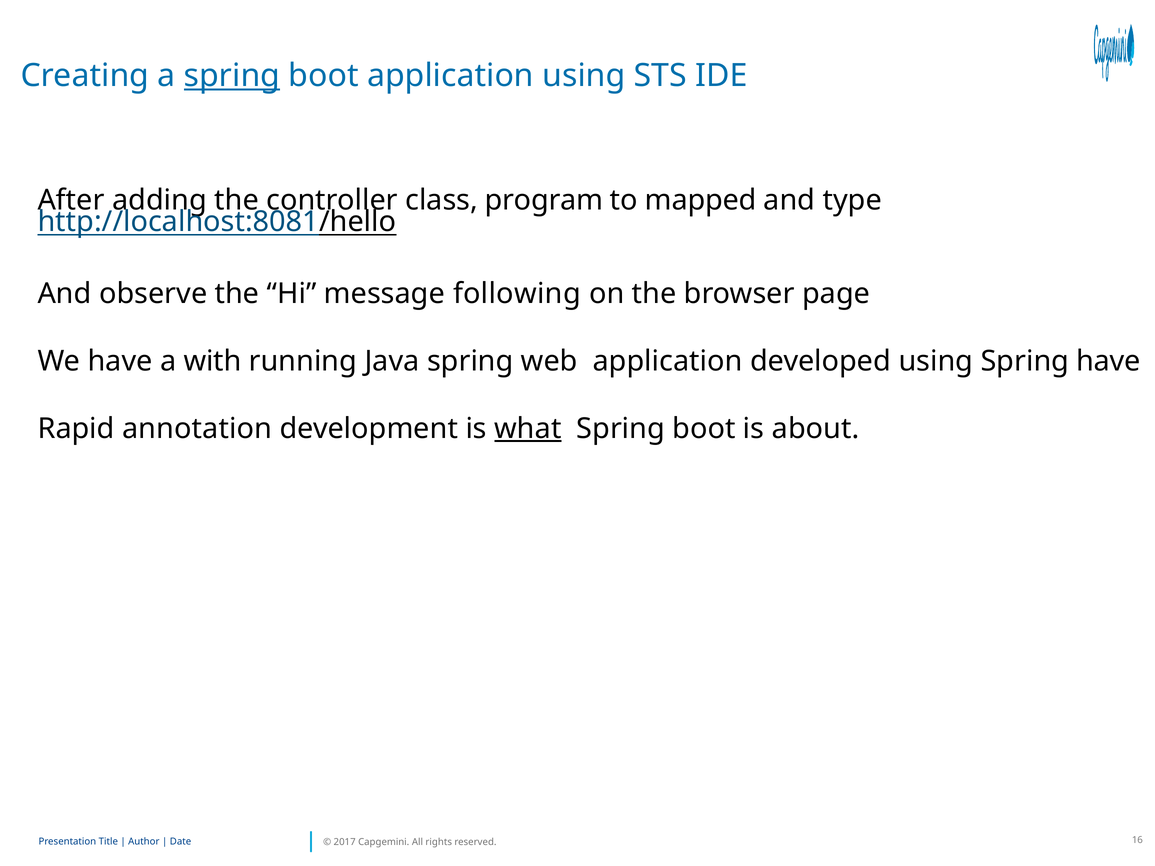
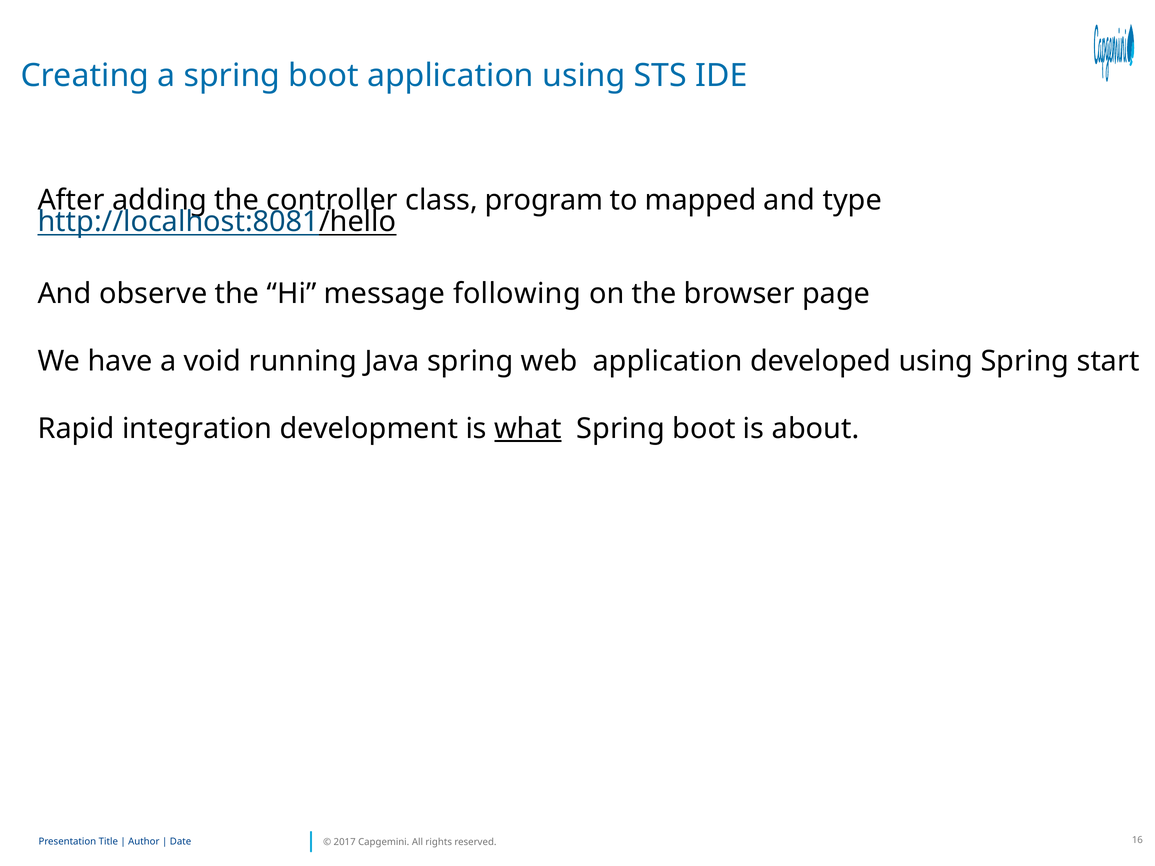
spring underline: present -> none (232, 76)
with: with -> void (212, 361)
Spring have: have -> start (1108, 361)
annotation: annotation -> integration (197, 429)
